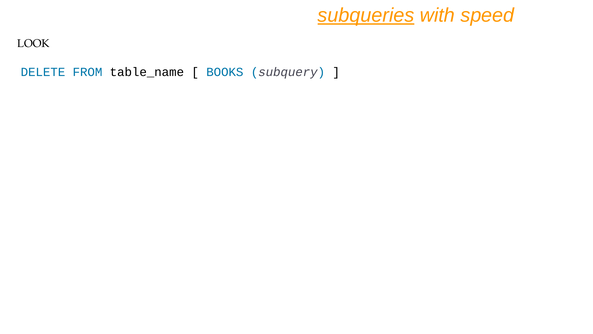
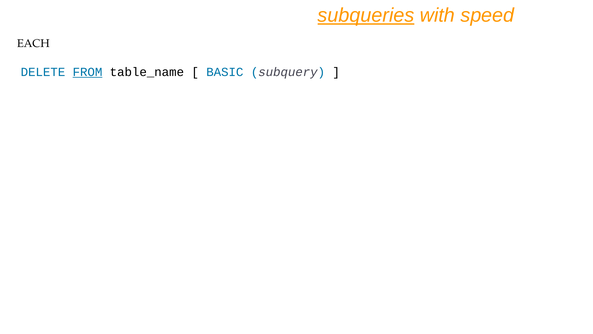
LOOK: LOOK -> EACH (33, 43)
FROM underline: none -> present (87, 72)
BOOKS: BOOKS -> BASIC (225, 72)
